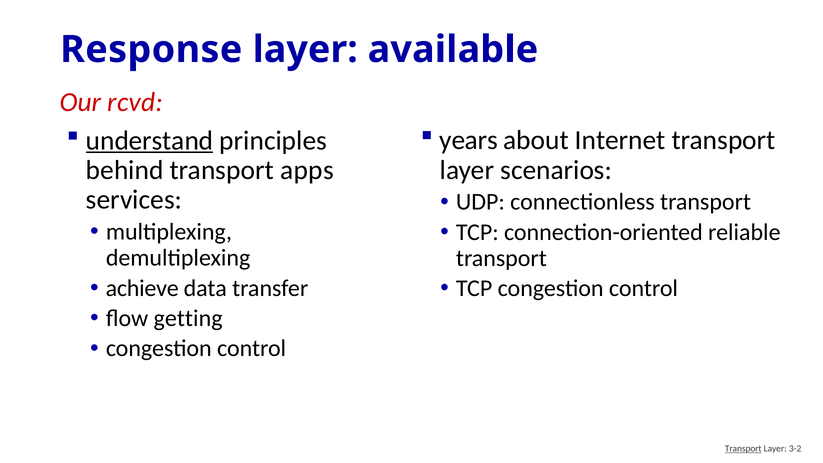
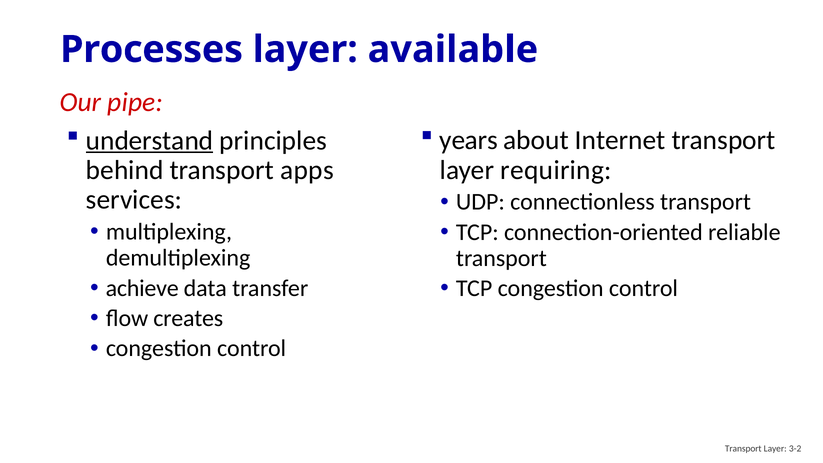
Response: Response -> Processes (152, 49)
rcvd: rcvd -> pipe (135, 102)
scenarios: scenarios -> requiring (556, 170)
getting: getting -> creates (188, 318)
Transport underline: present -> none (743, 449)
